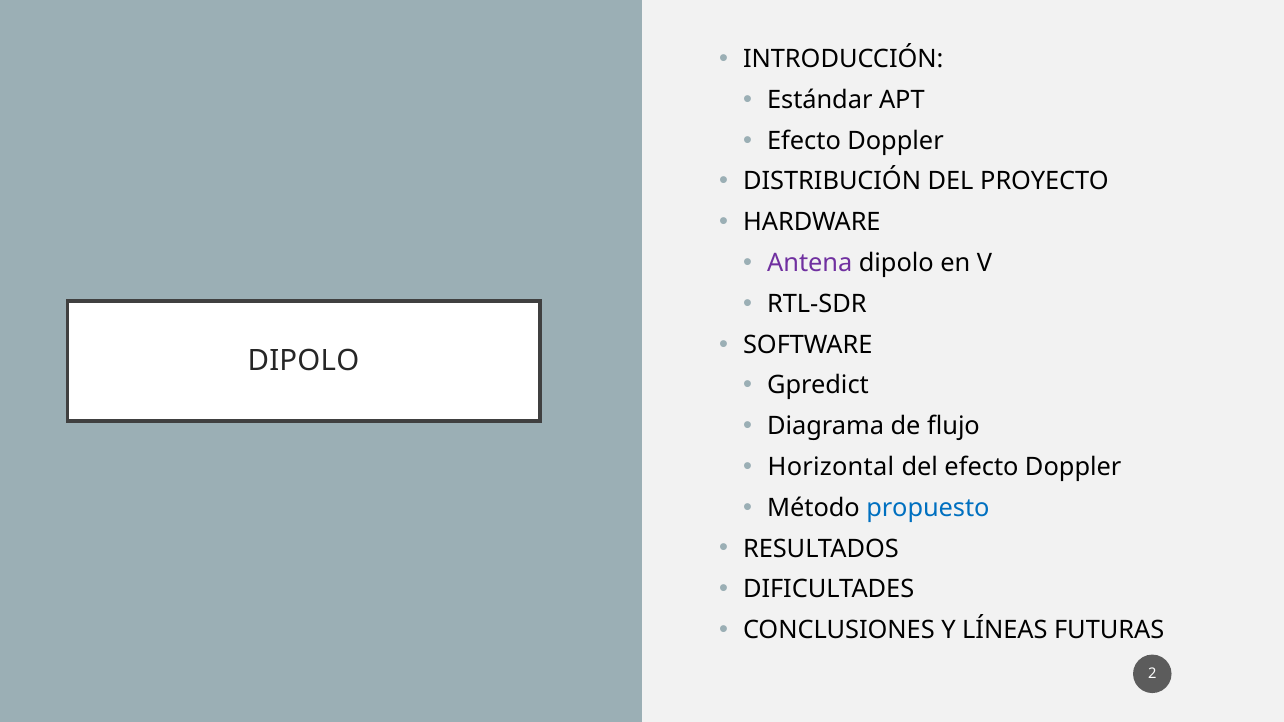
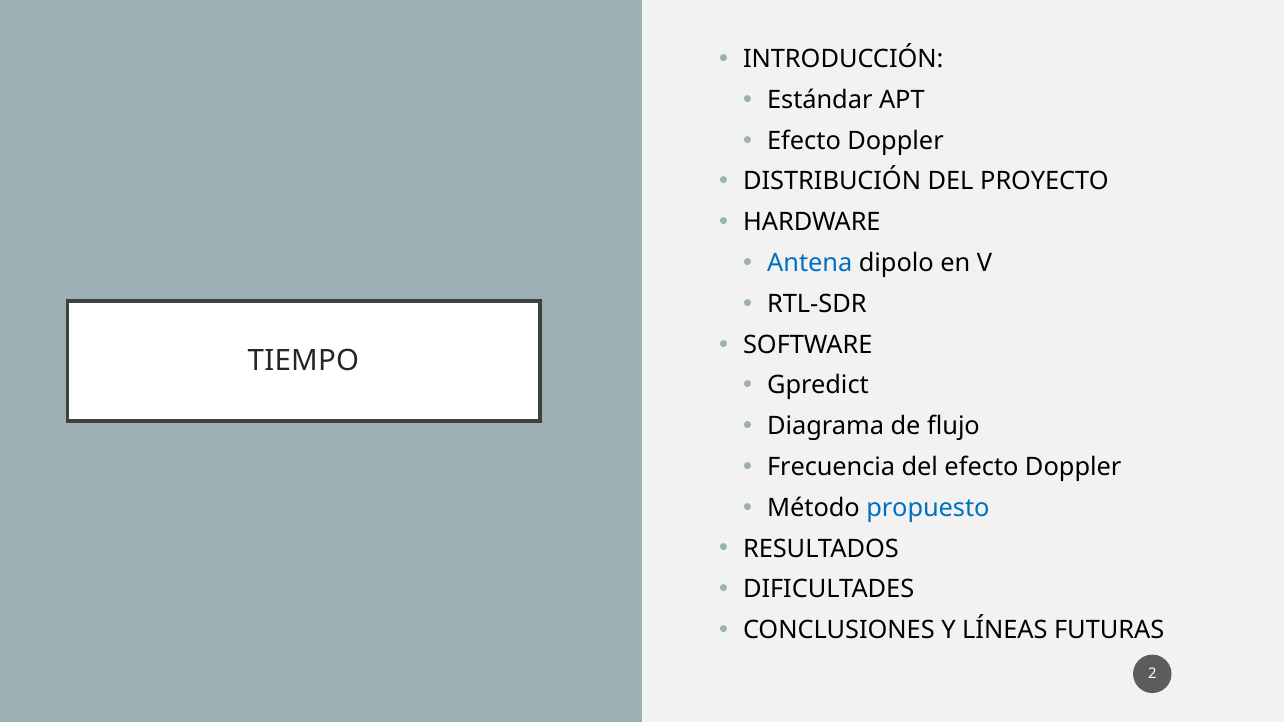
Antena colour: purple -> blue (810, 263)
DIPOLO: DIPOLO -> TIEMPO (303, 361)
Horizontal: Horizontal -> Frecuencia (831, 467)
